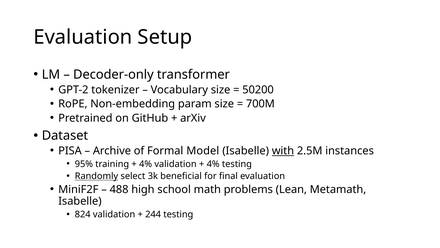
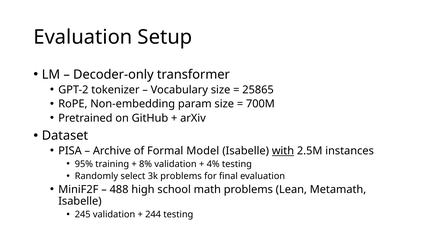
50200: 50200 -> 25865 (258, 90)
4%: 4% -> 8% (146, 164)
Randomly underline: present -> none (96, 176)
3k beneficial: beneficial -> problems (181, 176)
824: 824 -> 245 (83, 214)
